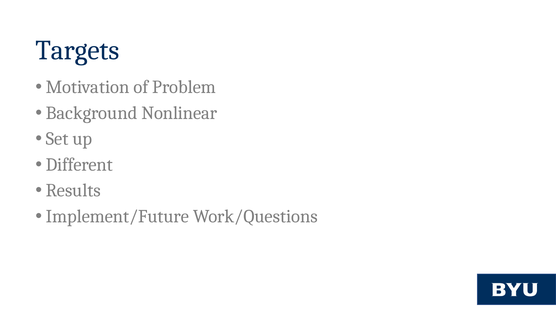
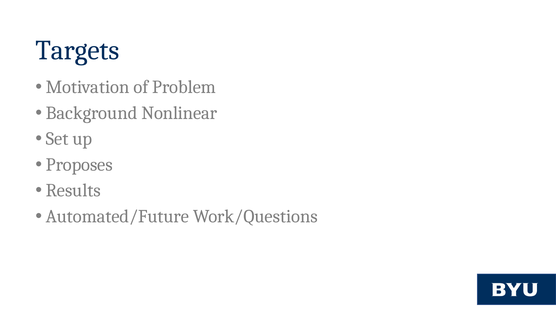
Different: Different -> Proposes (79, 165)
Implement/Future: Implement/Future -> Automated/Future (117, 216)
